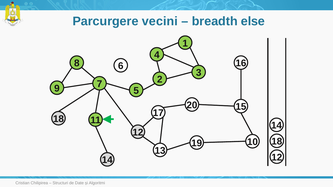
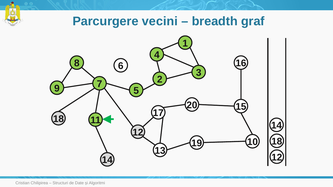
else: else -> graf (253, 21)
